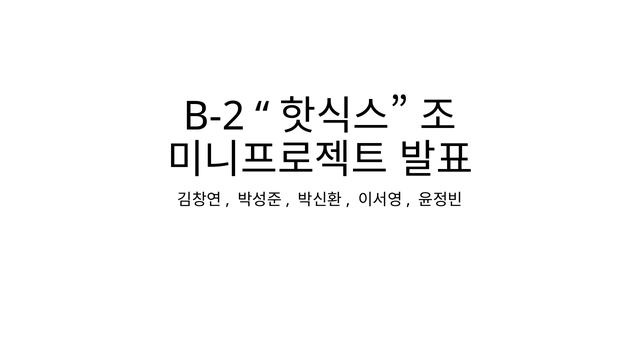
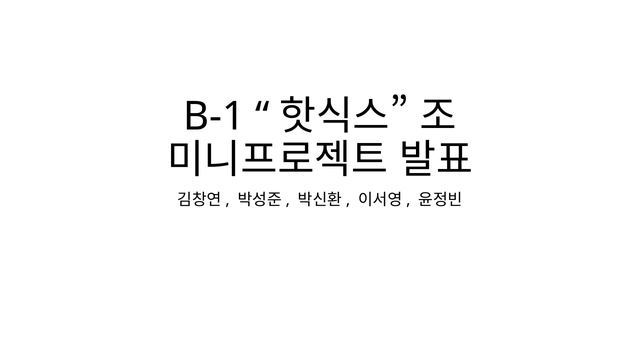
B-2: B-2 -> B-1 (214, 117)
